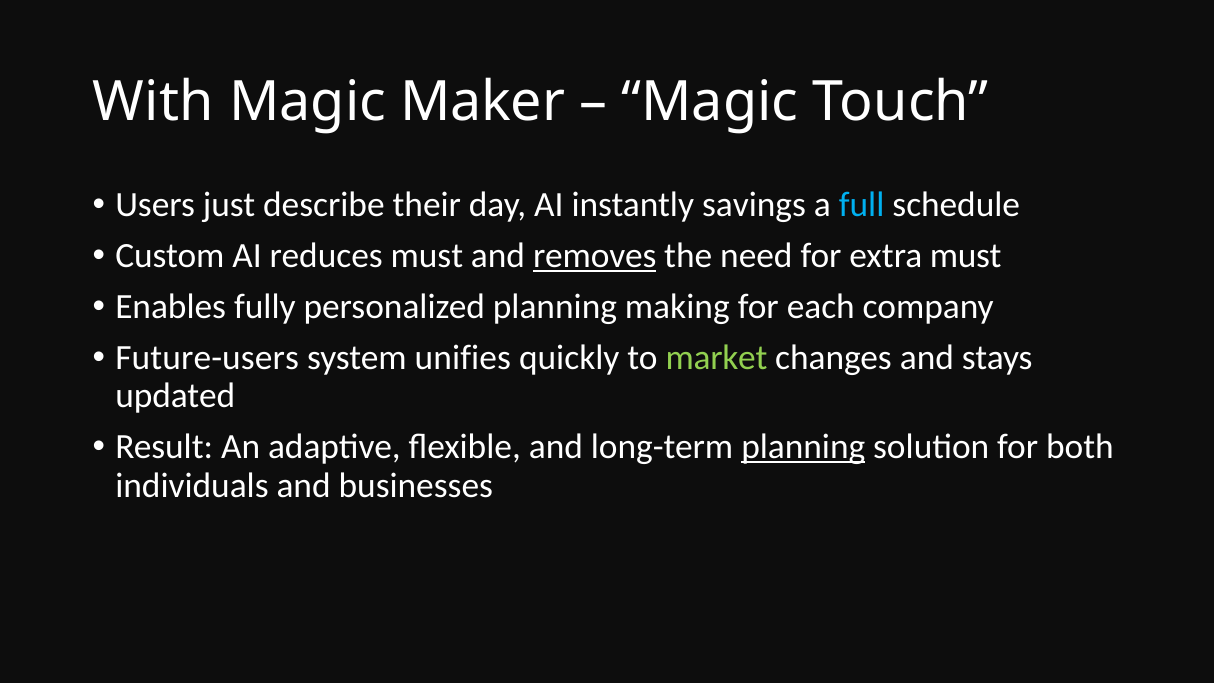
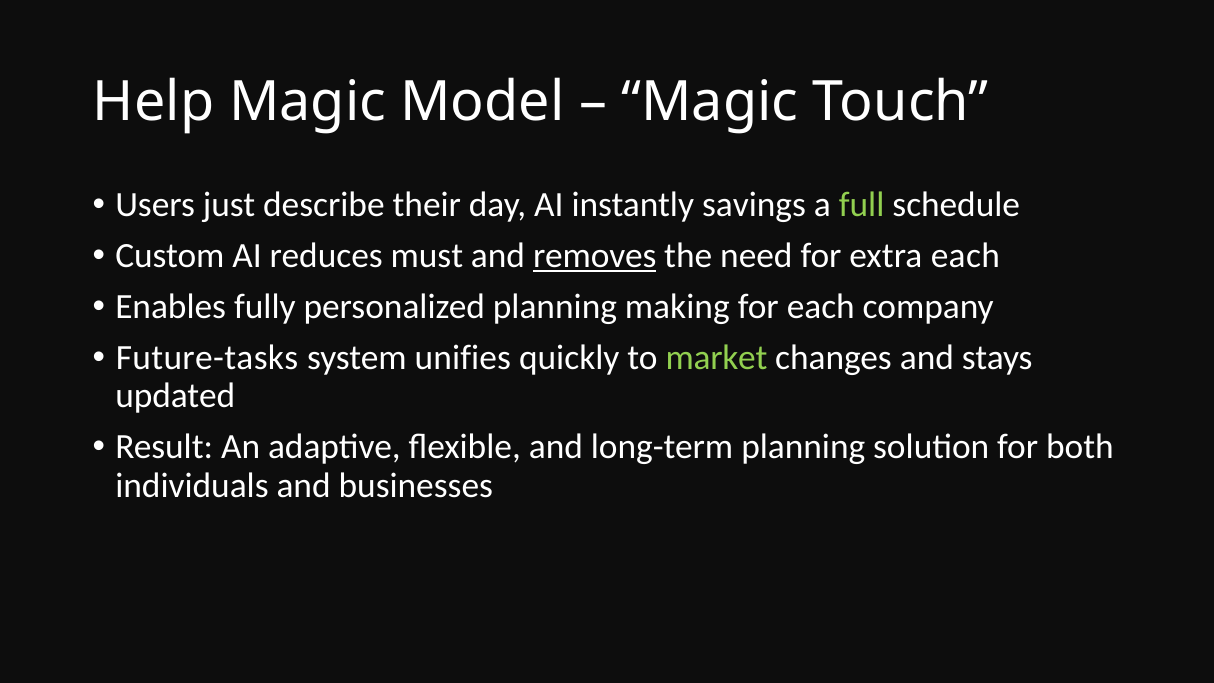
With: With -> Help (153, 102)
Maker: Maker -> Model (483, 102)
full colour: light blue -> light green (862, 205)
extra must: must -> each (965, 256)
Future-users: Future-users -> Future-tasks (207, 358)
planning underline: present -> none (803, 447)
